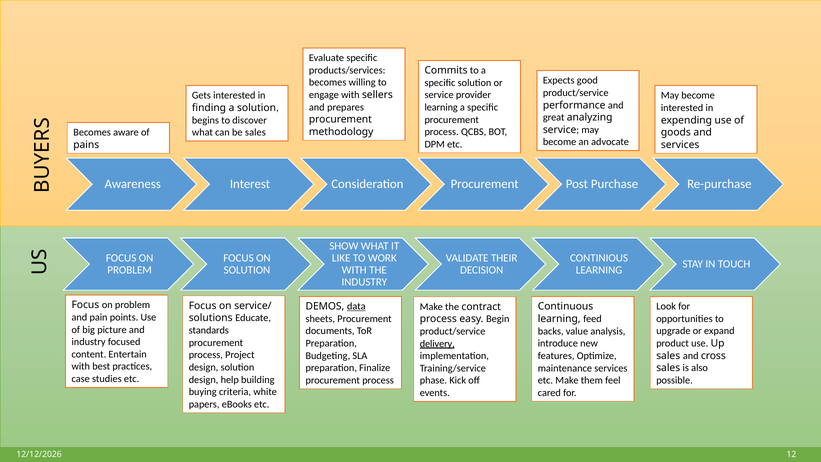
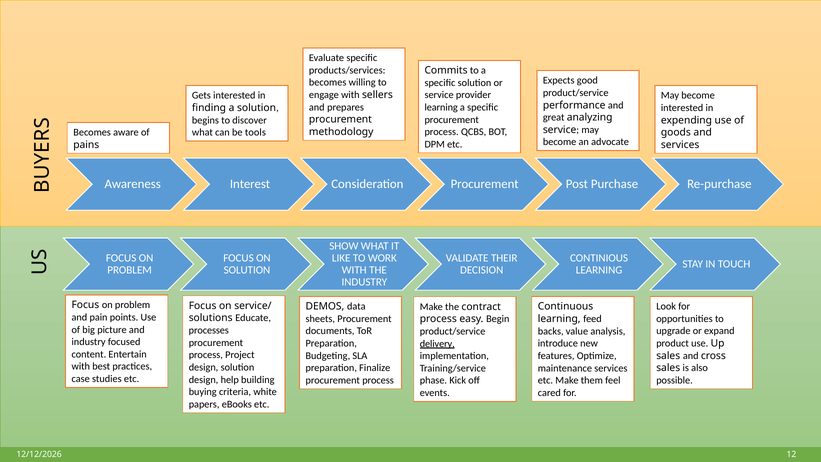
be sales: sales -> tools (255, 132)
data underline: present -> none (356, 306)
standards: standards -> processes (209, 330)
